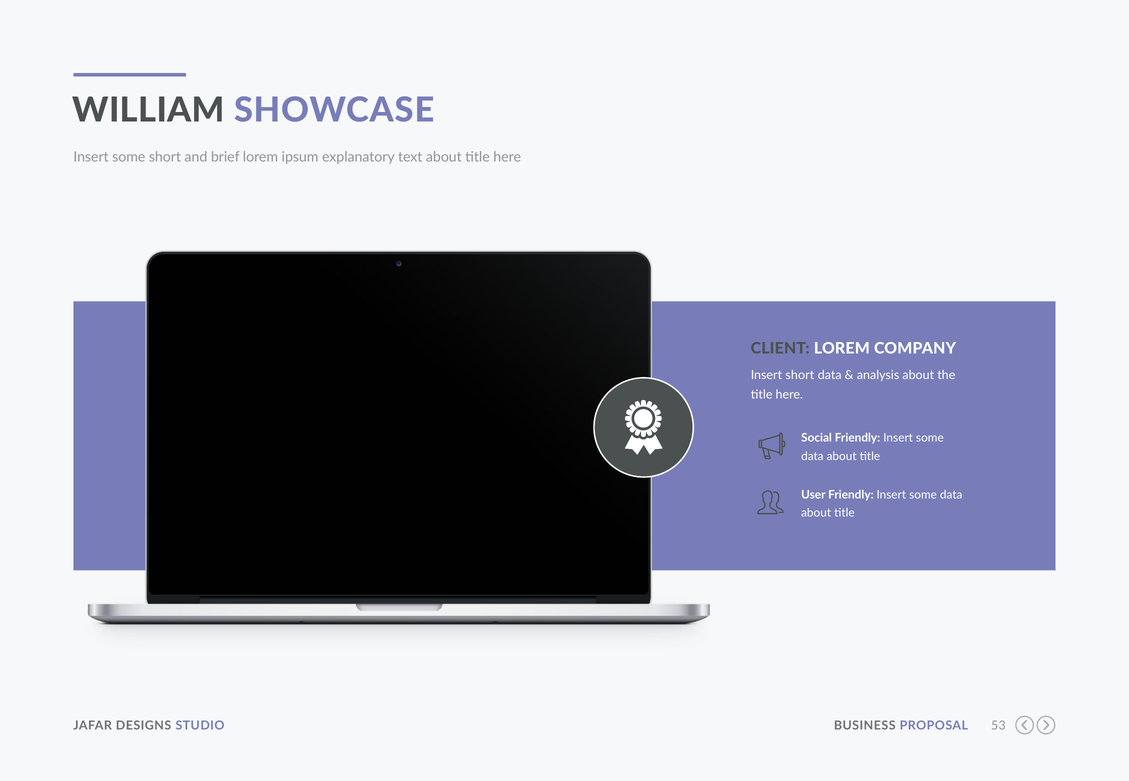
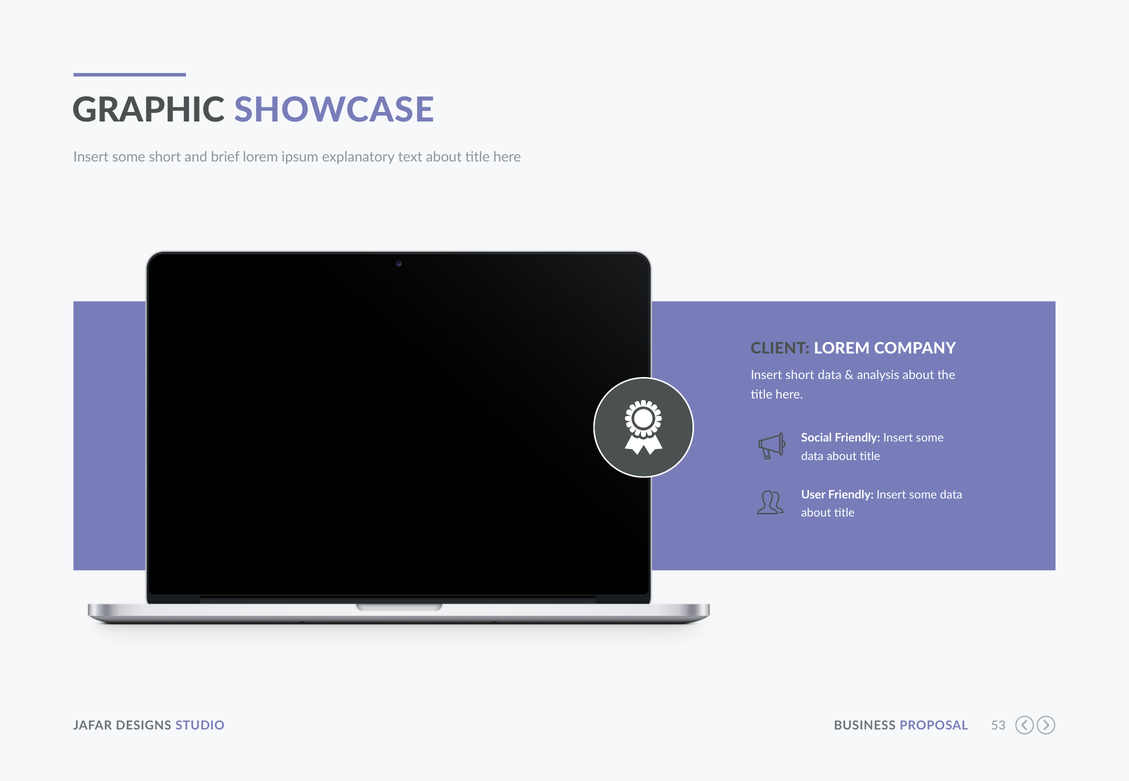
WILLIAM: WILLIAM -> GRAPHIC (149, 111)
